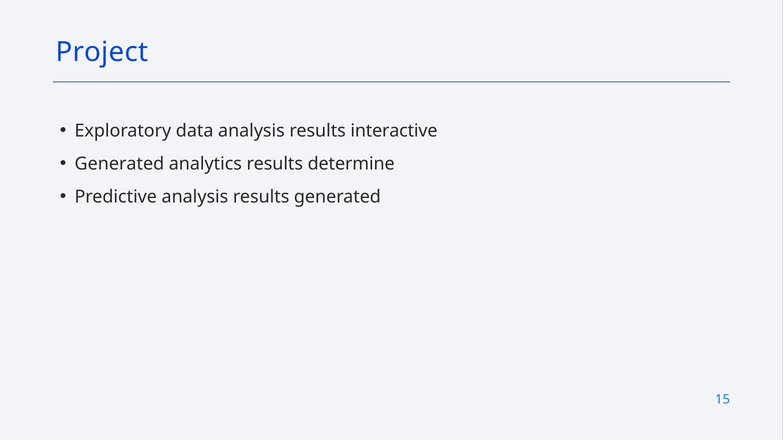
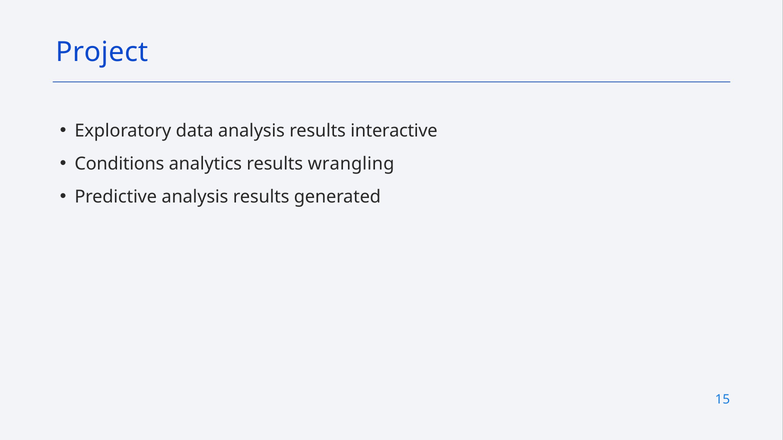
Generated: Generated -> Conditions (119, 164)
determine: determine -> wrangling (351, 164)
